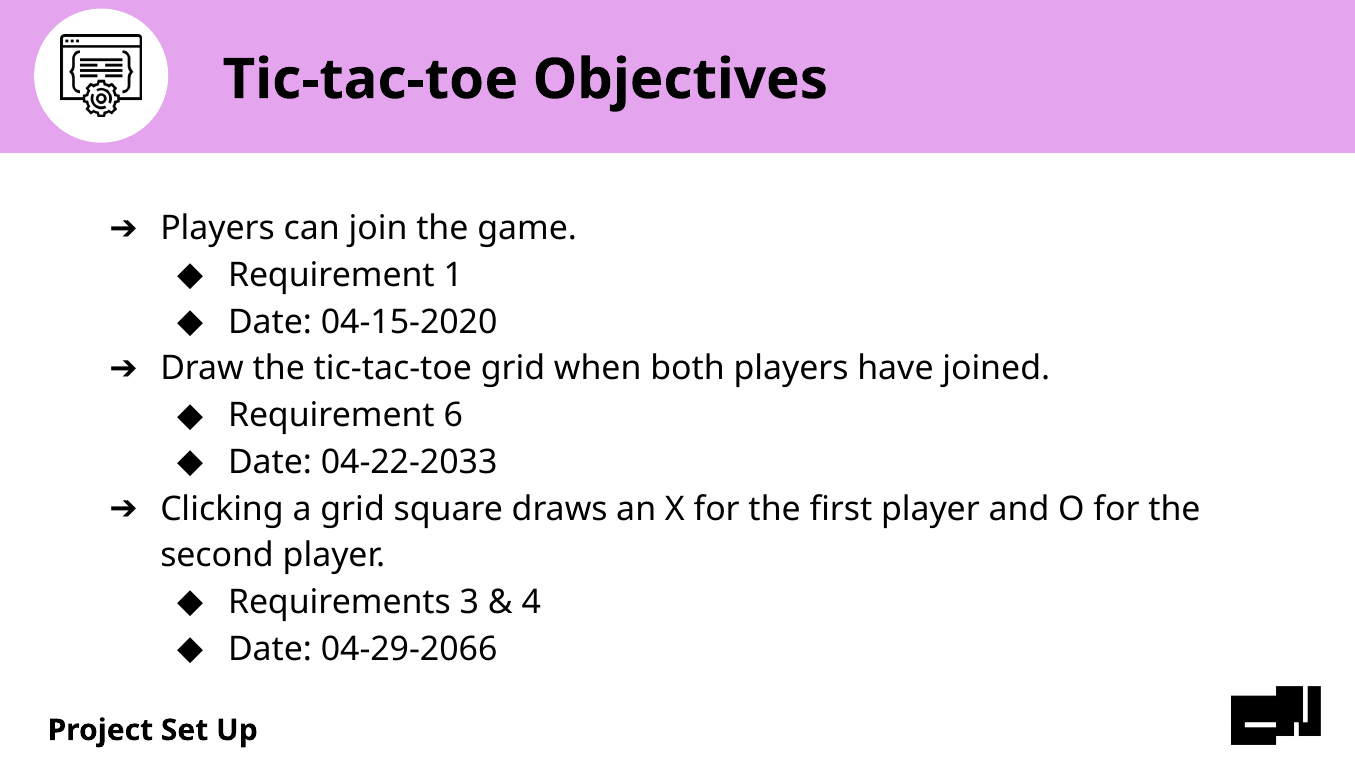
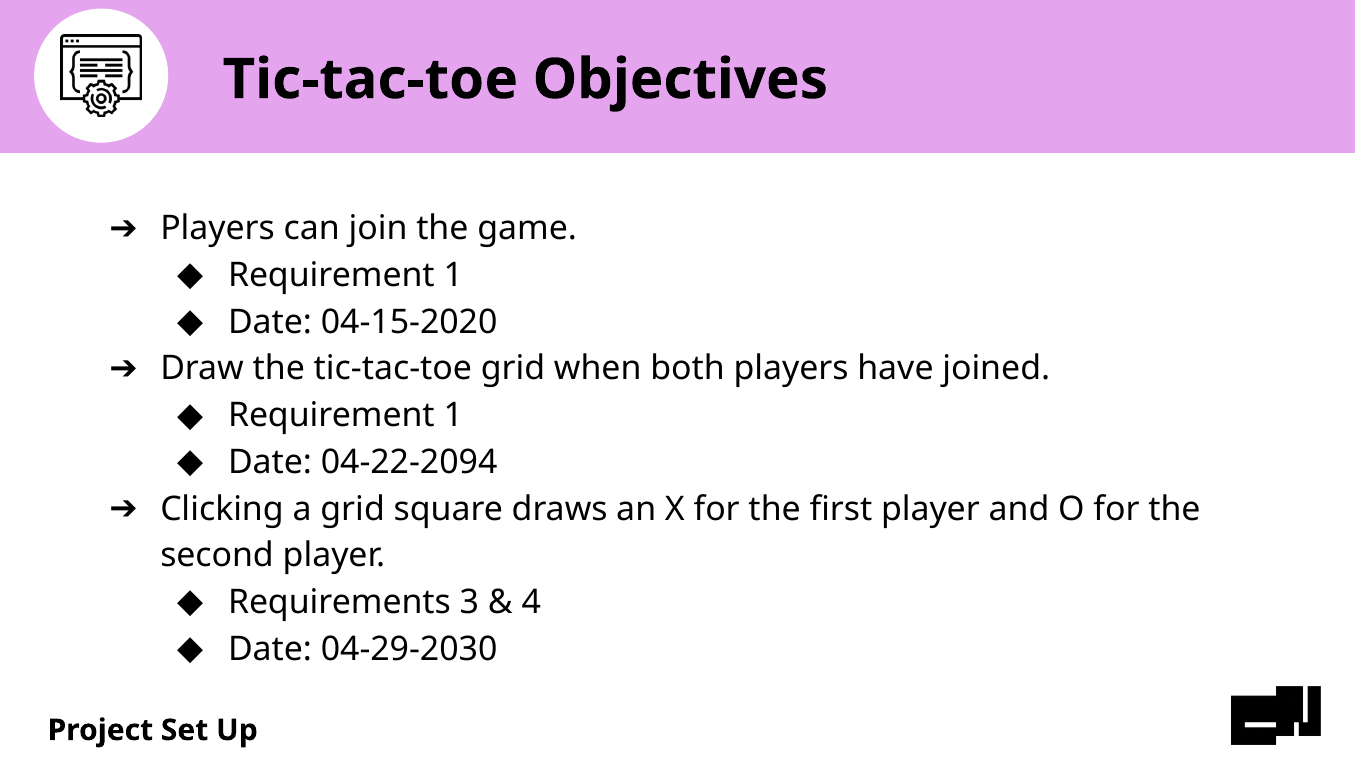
6: 6 -> 1 (453, 416)
04-22-2033: 04-22-2033 -> 04-22-2094 (409, 462)
04-29-2066: 04-29-2066 -> 04-29-2030 (409, 649)
